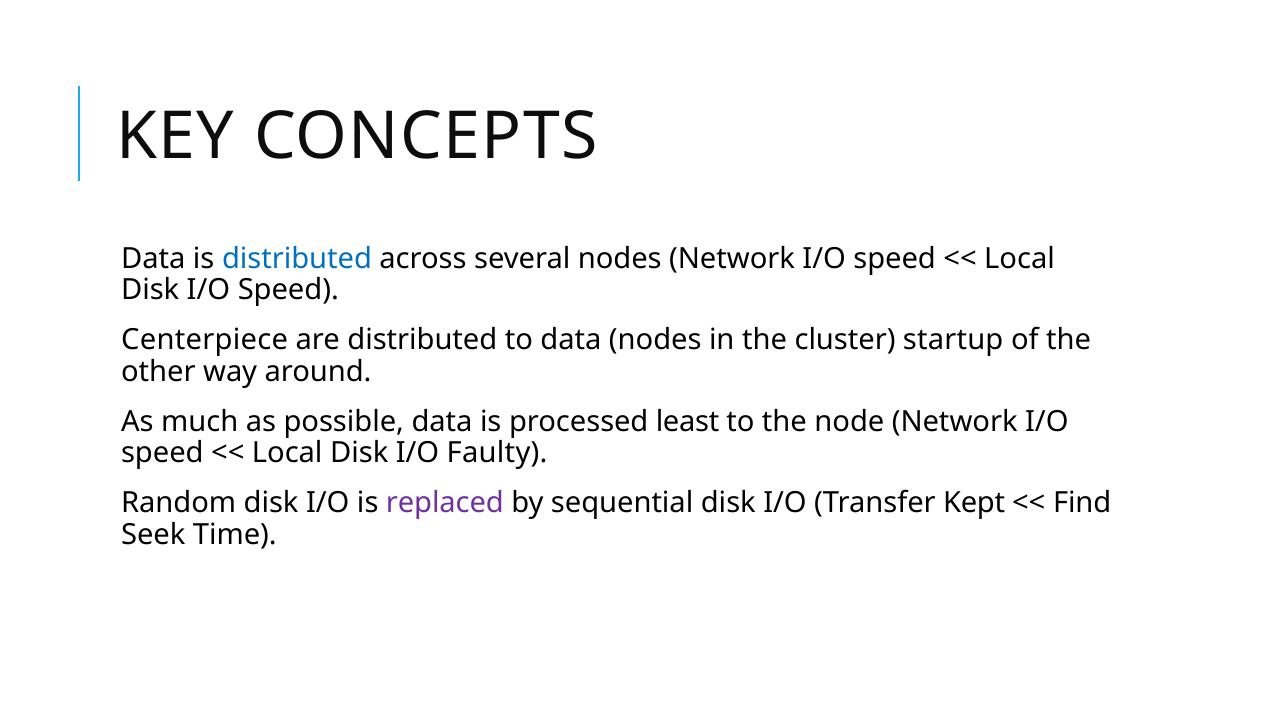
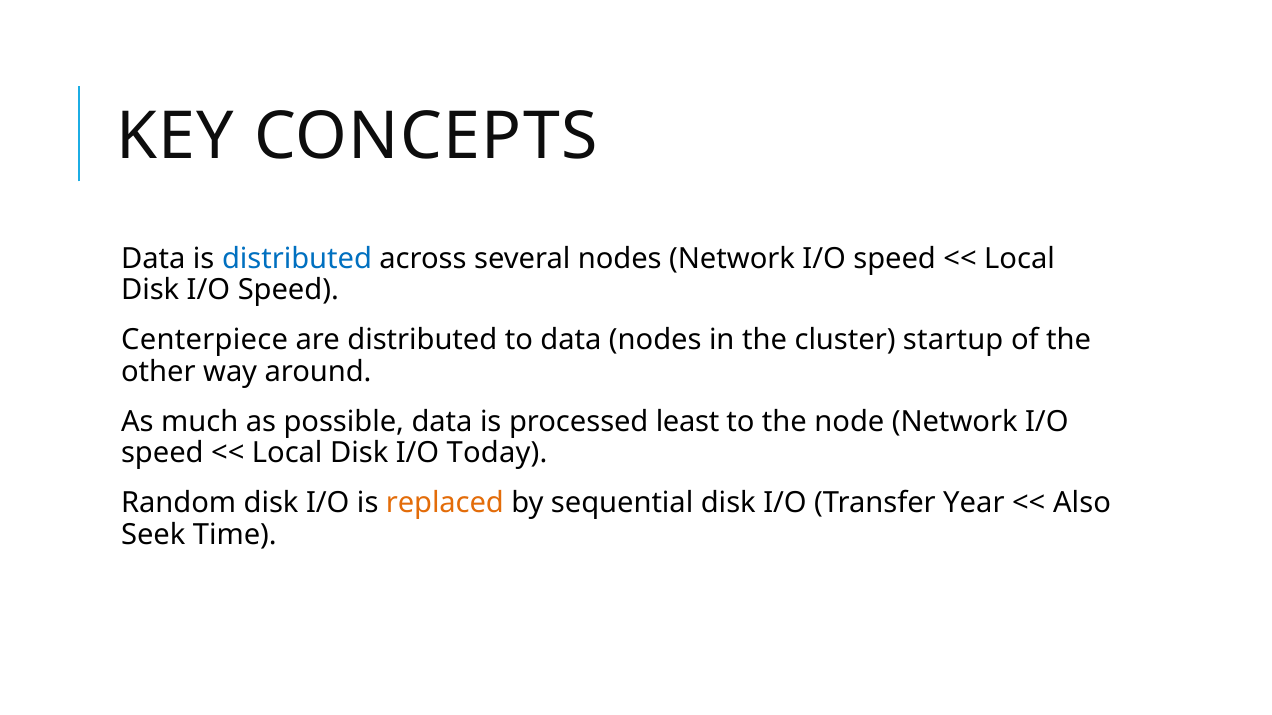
Faulty: Faulty -> Today (497, 453)
replaced colour: purple -> orange (445, 503)
Kept: Kept -> Year (974, 503)
Find: Find -> Also (1082, 503)
